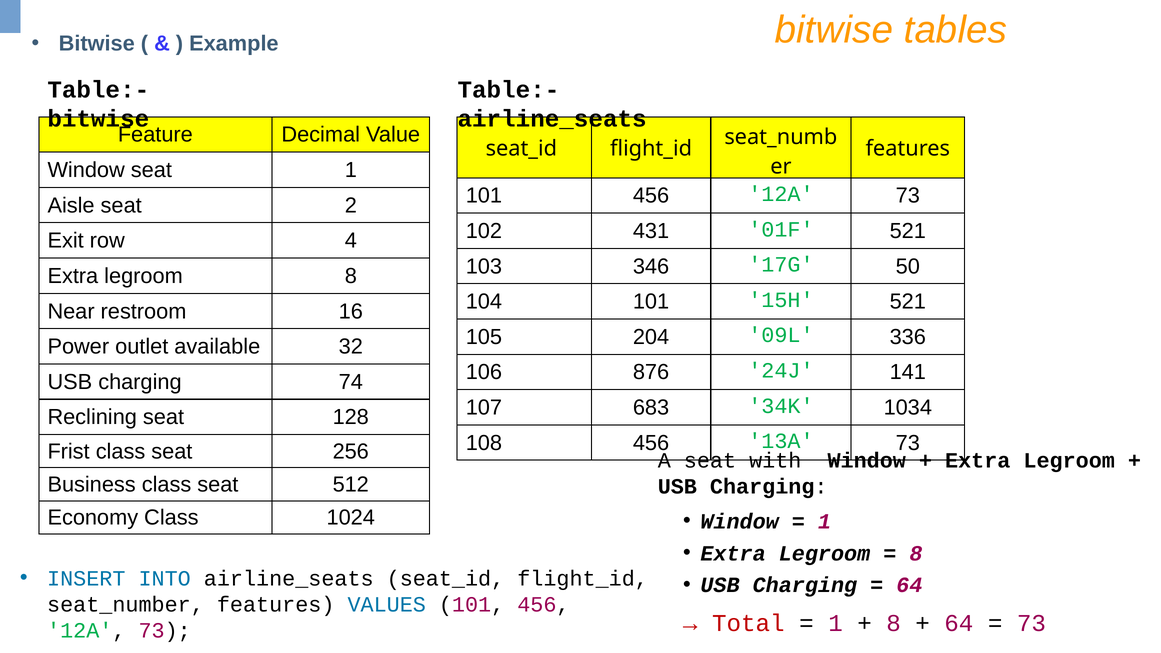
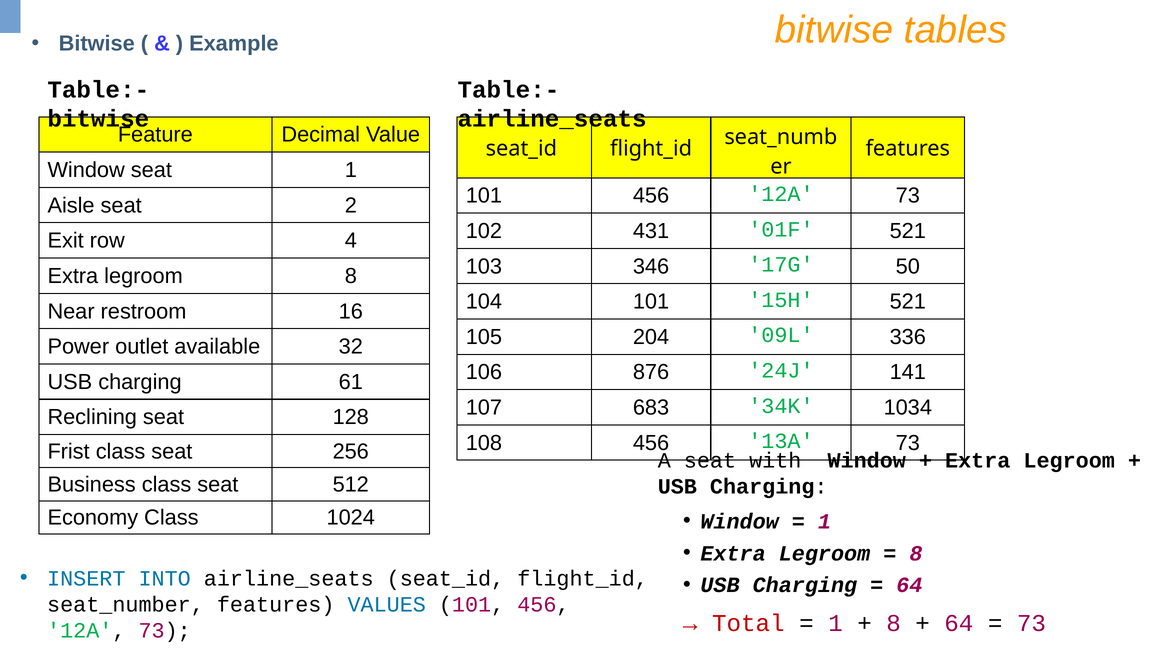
74: 74 -> 61 (351, 382)
